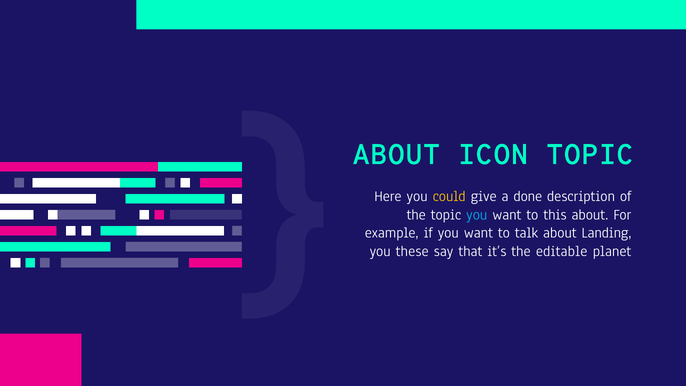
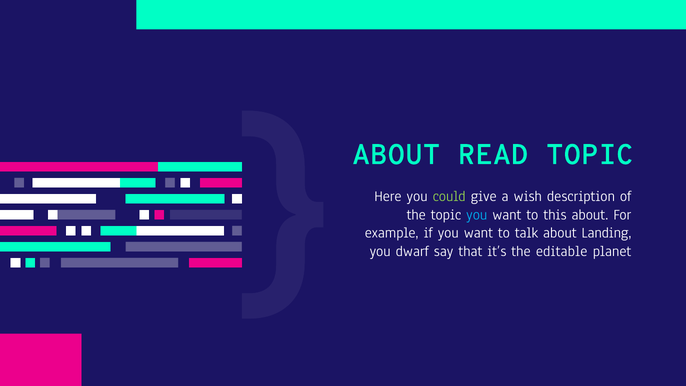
ICON: ICON -> READ (493, 155)
could colour: yellow -> light green (449, 196)
done: done -> wish (528, 196)
these: these -> dwarf (412, 251)
